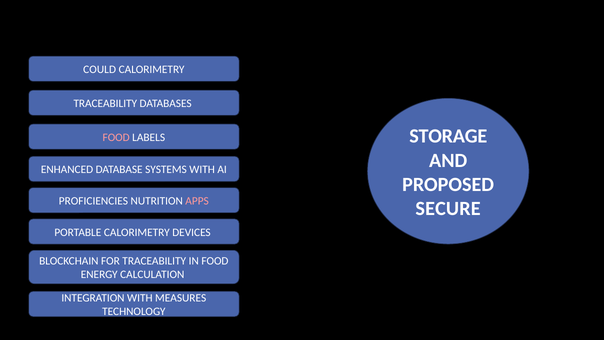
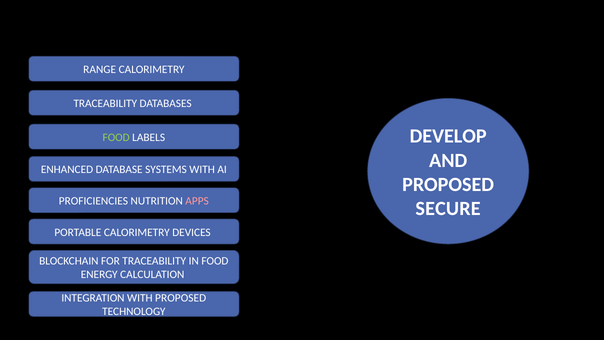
COULD: COULD -> RANGE (100, 69)
STORAGE: STORAGE -> DEVELOP (448, 136)
FOOD colour: pink -> light green (116, 137)
WITH MEASURES: MEASURES -> PROPOSED (181, 298)
